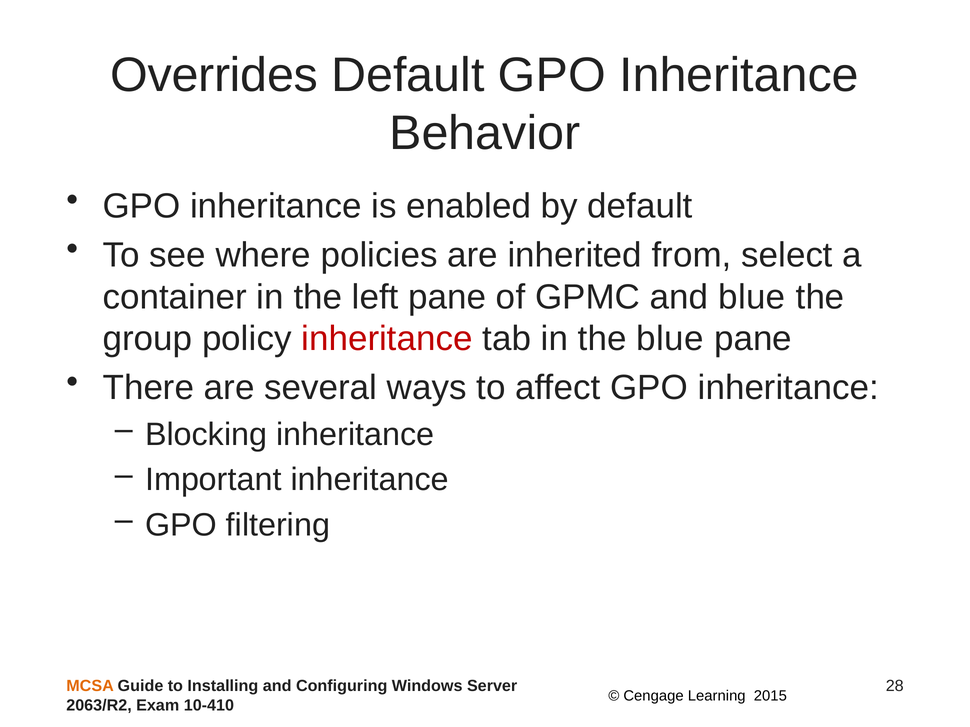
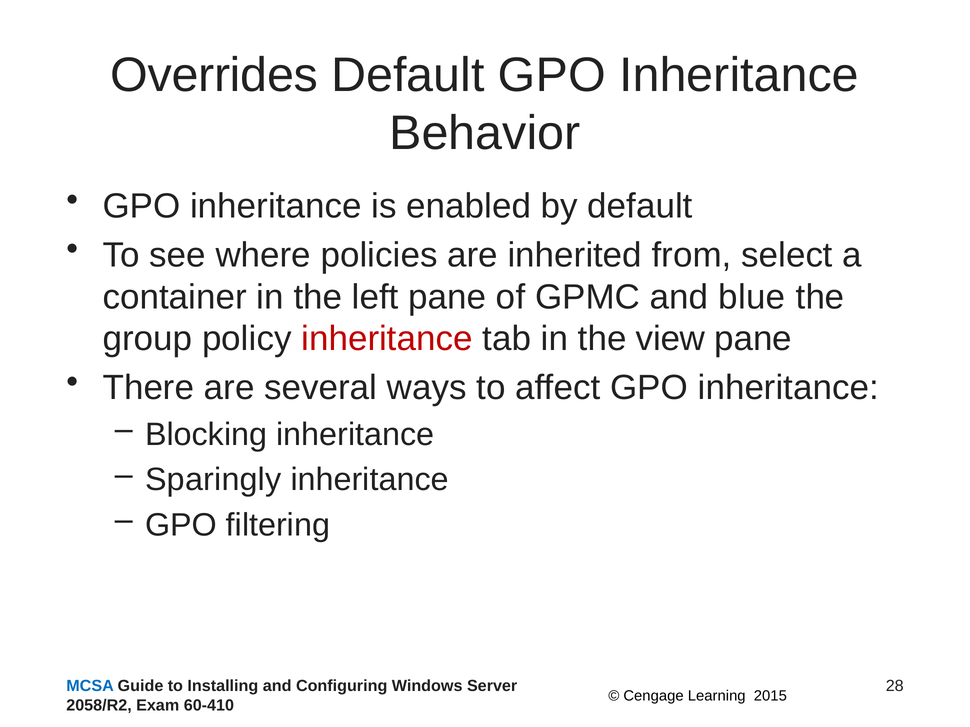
the blue: blue -> view (670, 339)
Important: Important -> Sparingly (213, 480)
MCSA colour: orange -> blue (90, 687)
2063/R2: 2063/R2 -> 2058/R2 (99, 706)
10-410: 10-410 -> 60-410 (209, 706)
